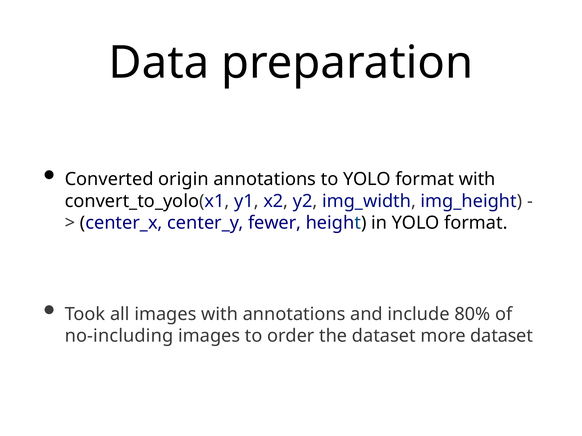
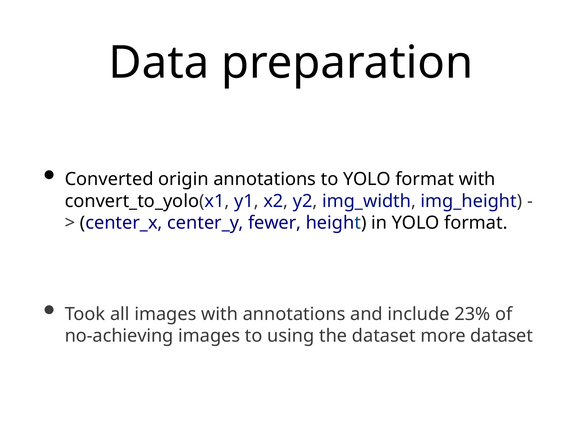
80%: 80% -> 23% (472, 314)
no-including: no-including -> no-achieving (119, 336)
order: order -> using (291, 336)
